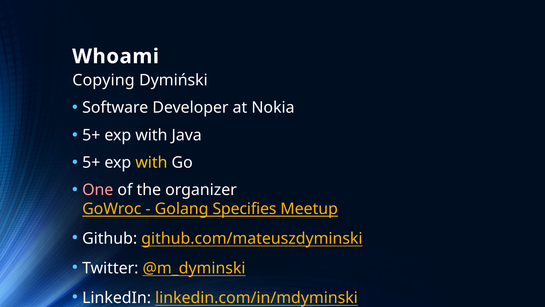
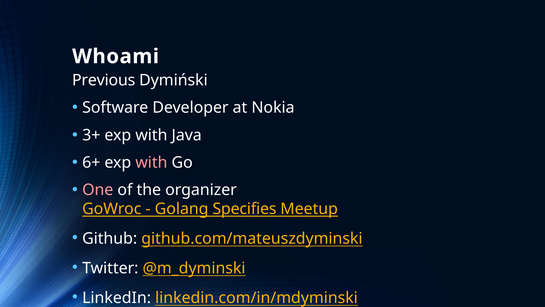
Copying: Copying -> Previous (104, 80)
5+: 5+ -> 3+ (91, 135)
5+: 5+ -> 6+ (91, 162)
with colour: yellow -> pink (151, 162)
